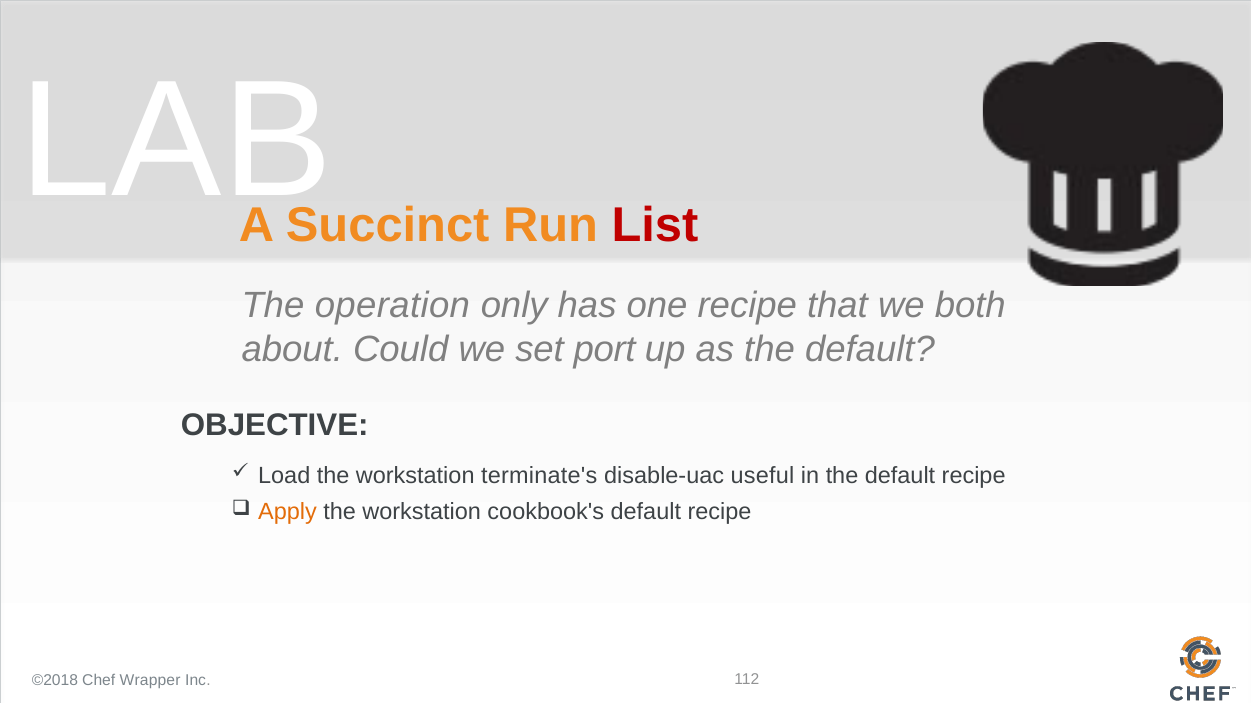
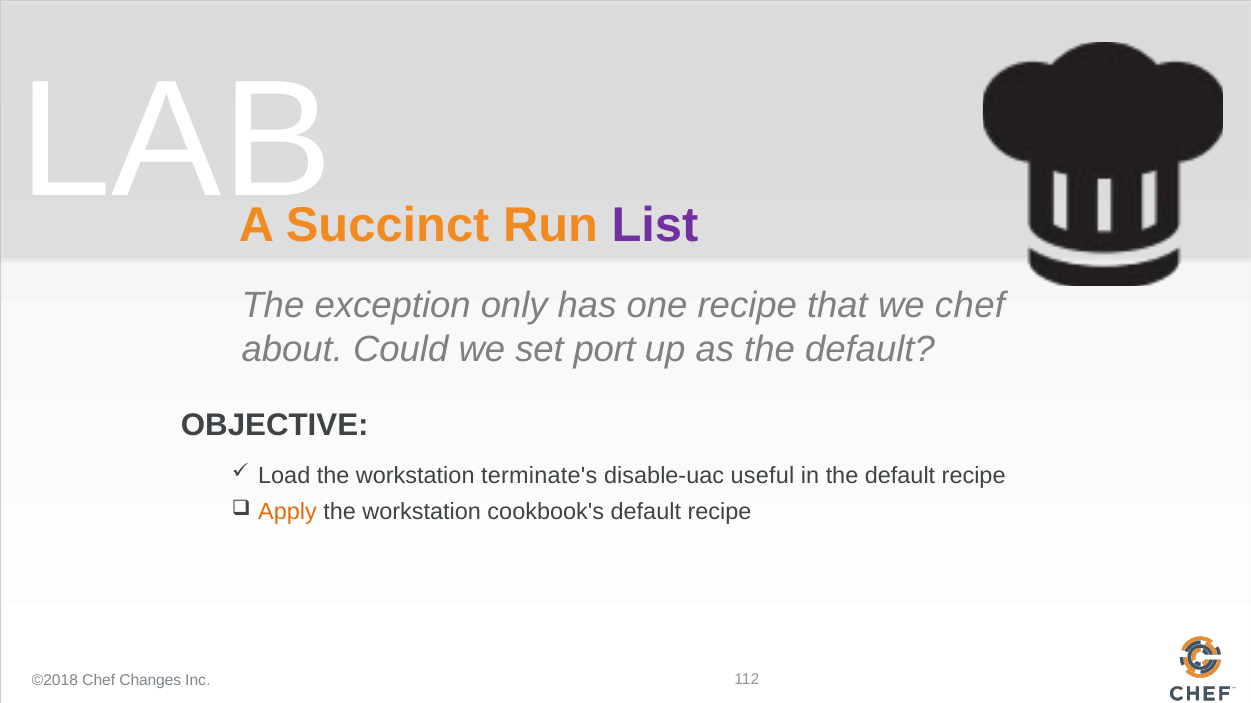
List colour: red -> purple (655, 225)
operation: operation -> exception (393, 306)
we both: both -> chef (970, 306)
Wrapper: Wrapper -> Changes (150, 681)
